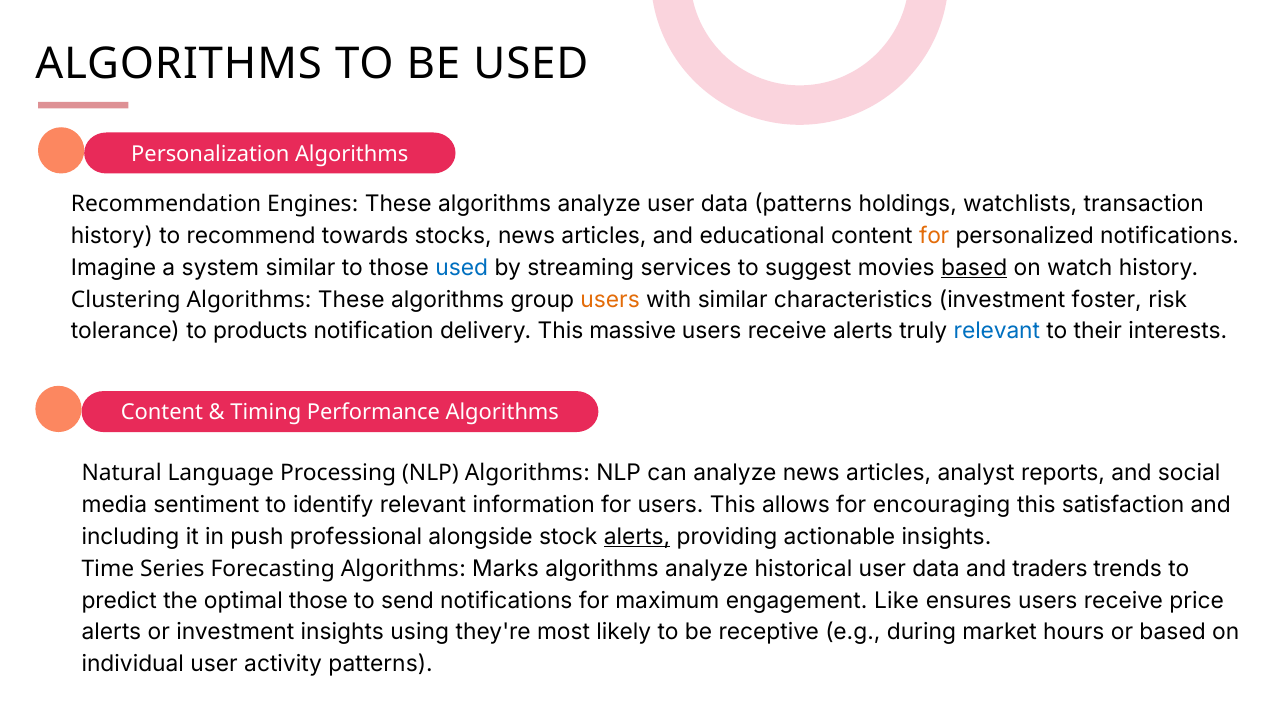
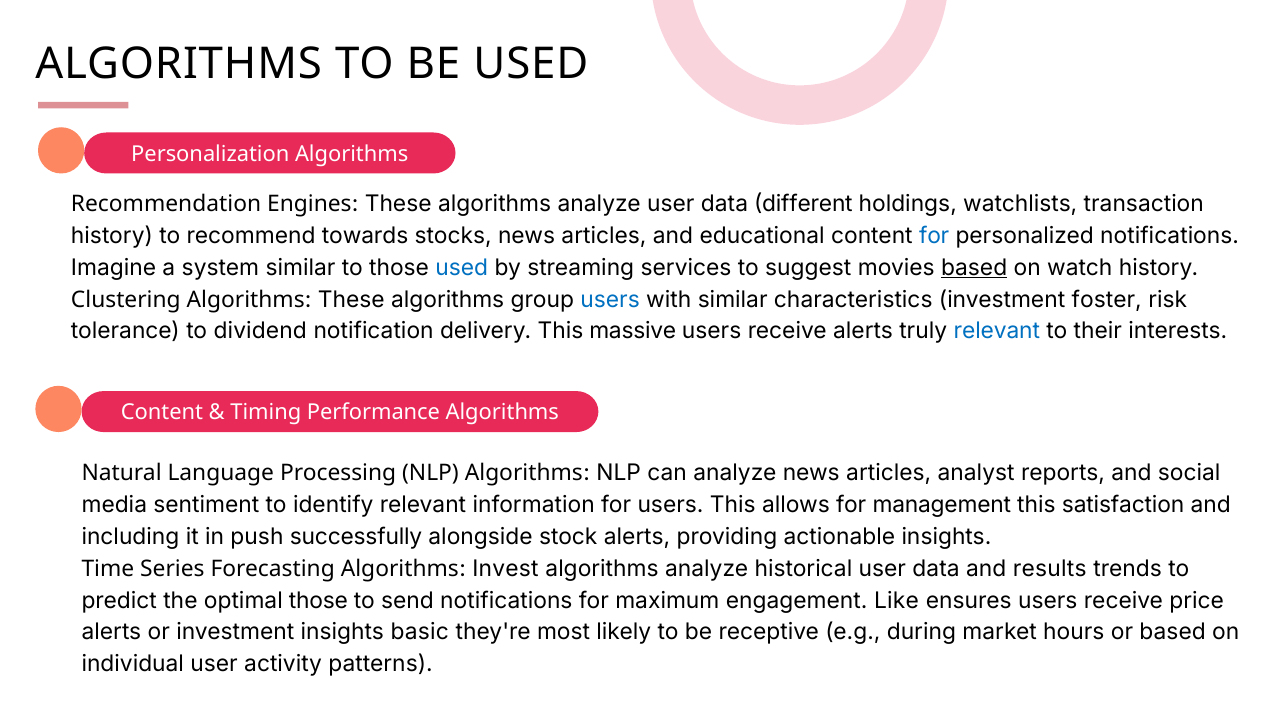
data patterns: patterns -> different (803, 204)
for colour: orange -> blue (934, 236)
users colour: orange -> blue (610, 299)
products: products -> dividend (260, 331)
encouraging: encouraging -> management (942, 505)
professional: professional -> successfully (356, 537)
alerts underline: present -> none (637, 537)
Marks: Marks -> Invest (505, 569)
traders: traders -> results (1050, 569)
using: using -> basic (420, 632)
